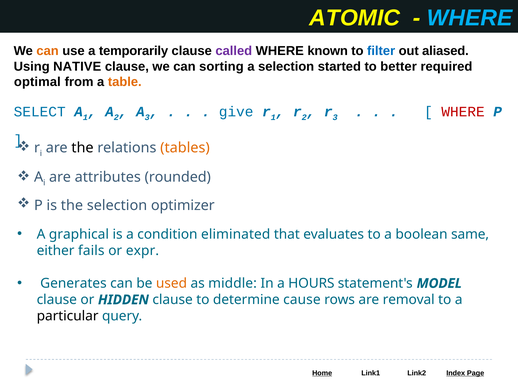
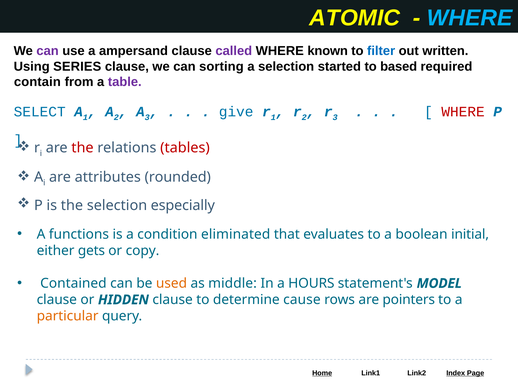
can colour: orange -> purple (48, 51)
temporarily: temporarily -> ampersand (133, 51)
aliased: aliased -> written (445, 51)
NATIVE: NATIVE -> SERIES (77, 67)
better: better -> based (399, 67)
optimal: optimal -> contain (37, 82)
table colour: orange -> purple (125, 82)
the colour: black -> red (82, 148)
tables colour: orange -> red (185, 148)
optimizer: optimizer -> especially (183, 206)
graphical: graphical -> functions (79, 235)
same: same -> initial (470, 235)
fails: fails -> gets (91, 251)
expr: expr -> copy (143, 251)
Generates: Generates -> Contained (73, 284)
removal: removal -> pointers (409, 300)
particular colour: black -> orange (68, 317)
